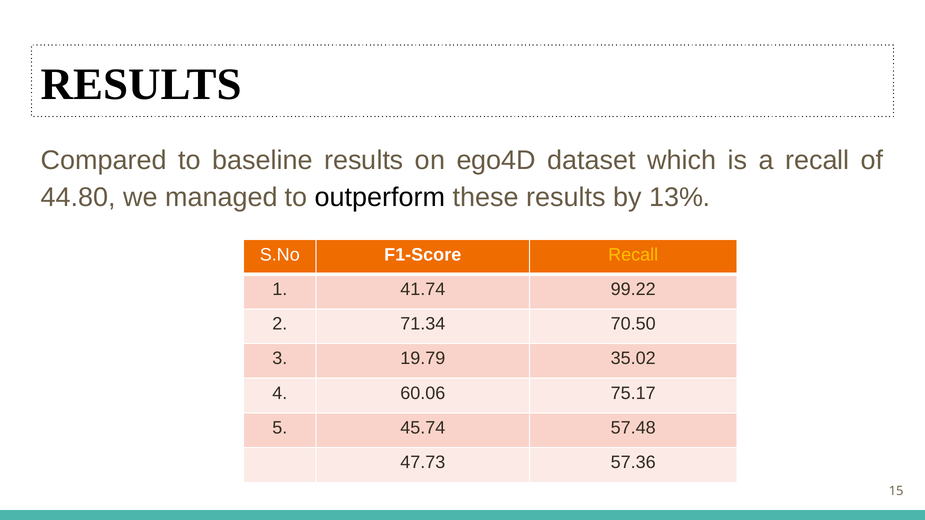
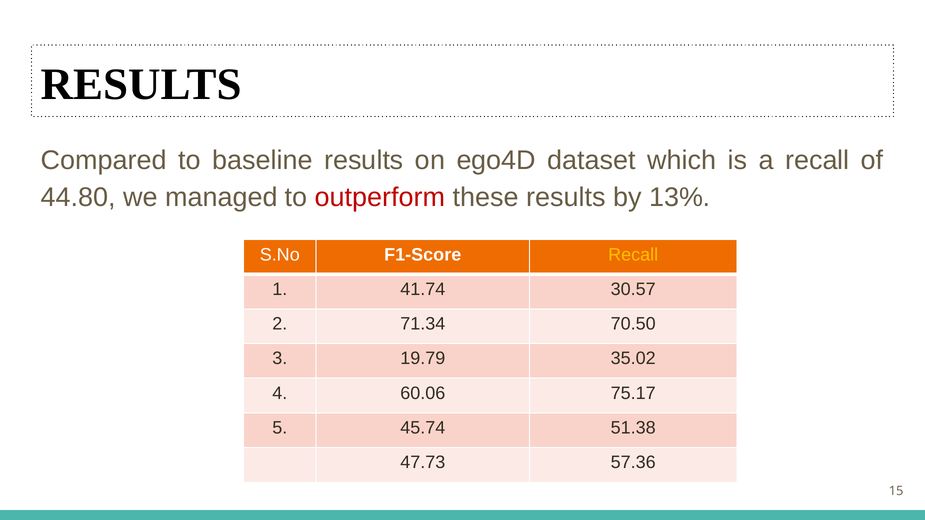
outperform colour: black -> red (380, 198)
99.22: 99.22 -> 30.57 (633, 289)
57.48: 57.48 -> 51.38 (633, 428)
